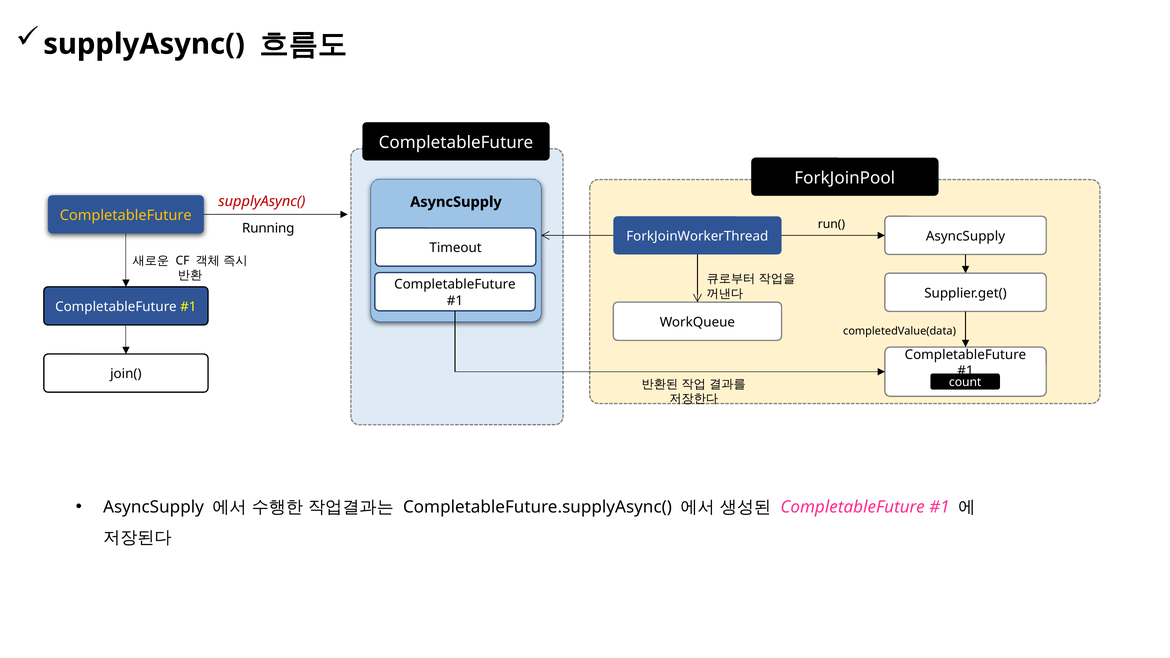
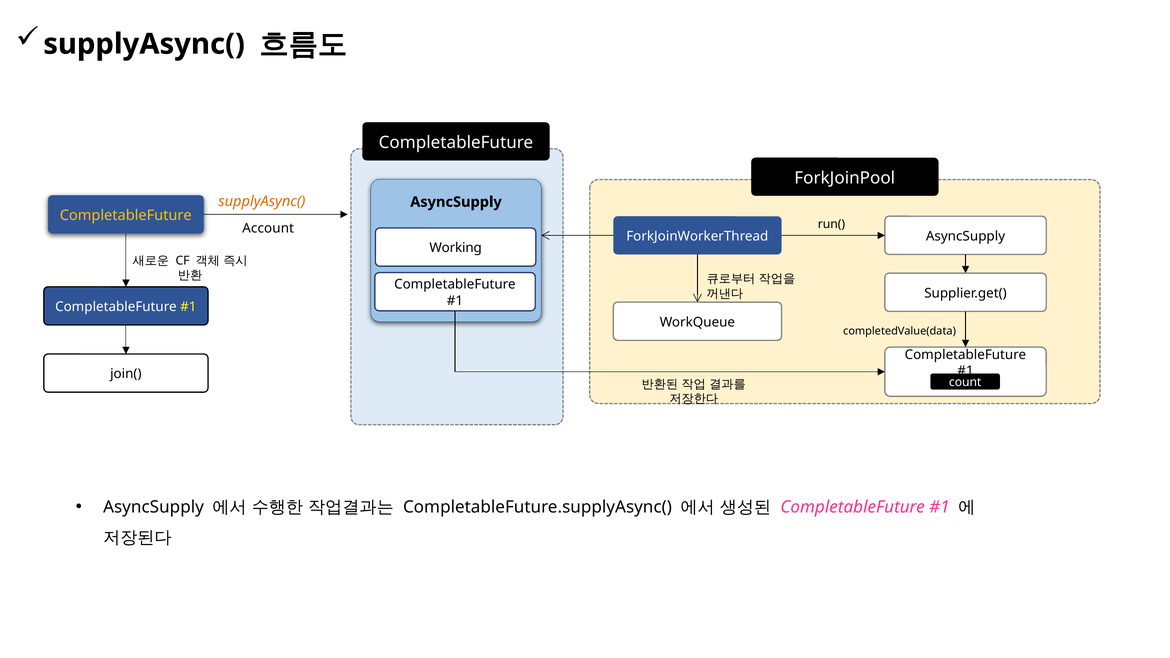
supplyAsync( colour: red -> orange (262, 201)
Running: Running -> Account (268, 228)
Timeout: Timeout -> Working (456, 248)
